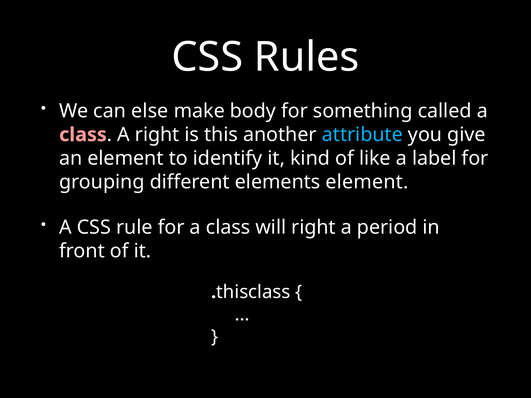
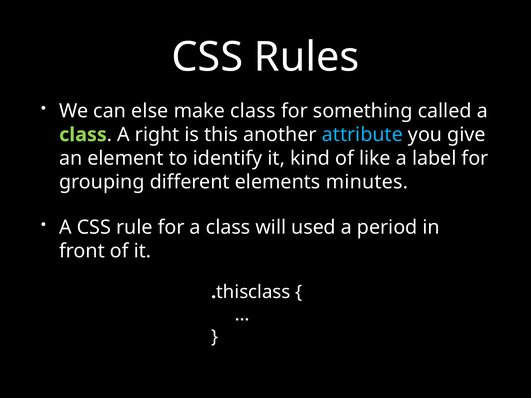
make body: body -> class (253, 111)
class colour: pink -> light green (83, 135)
elements element: element -> minutes (367, 182)
will right: right -> used (314, 228)
